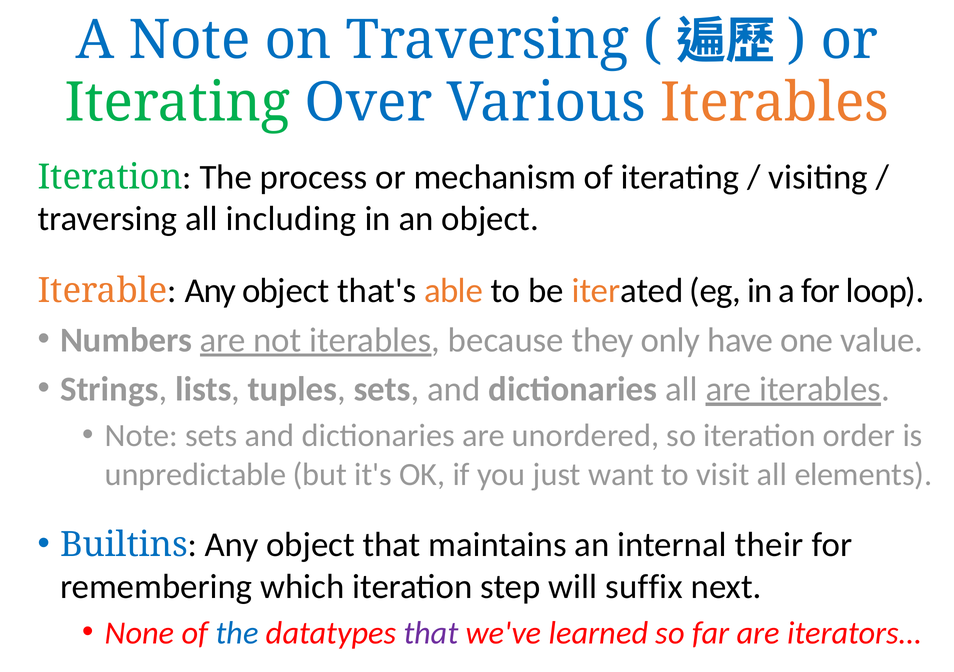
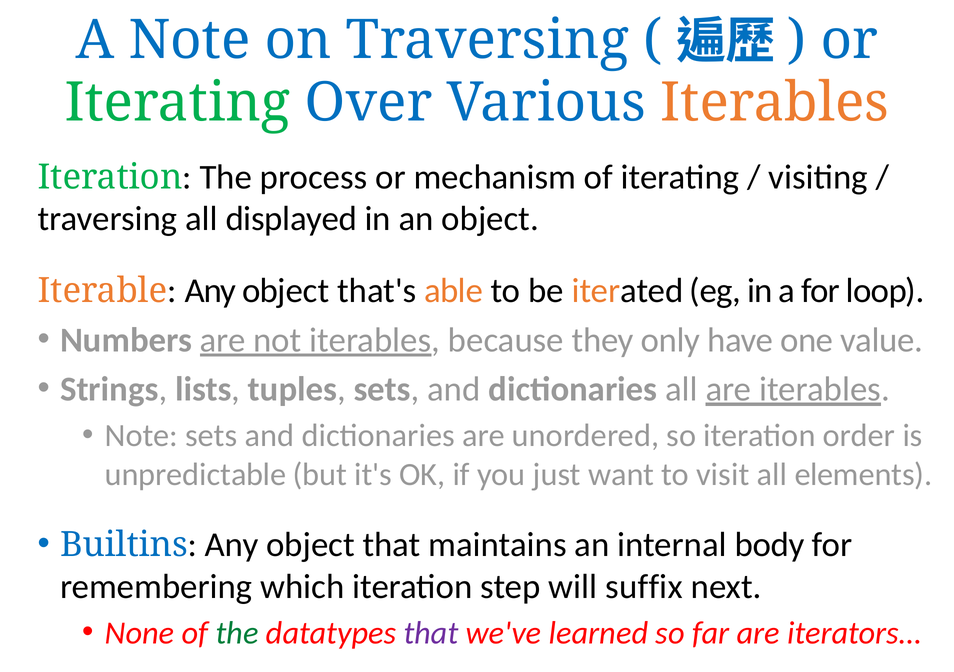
including: including -> displayed (291, 219)
their: their -> body (770, 545)
the colour: blue -> green (237, 633)
